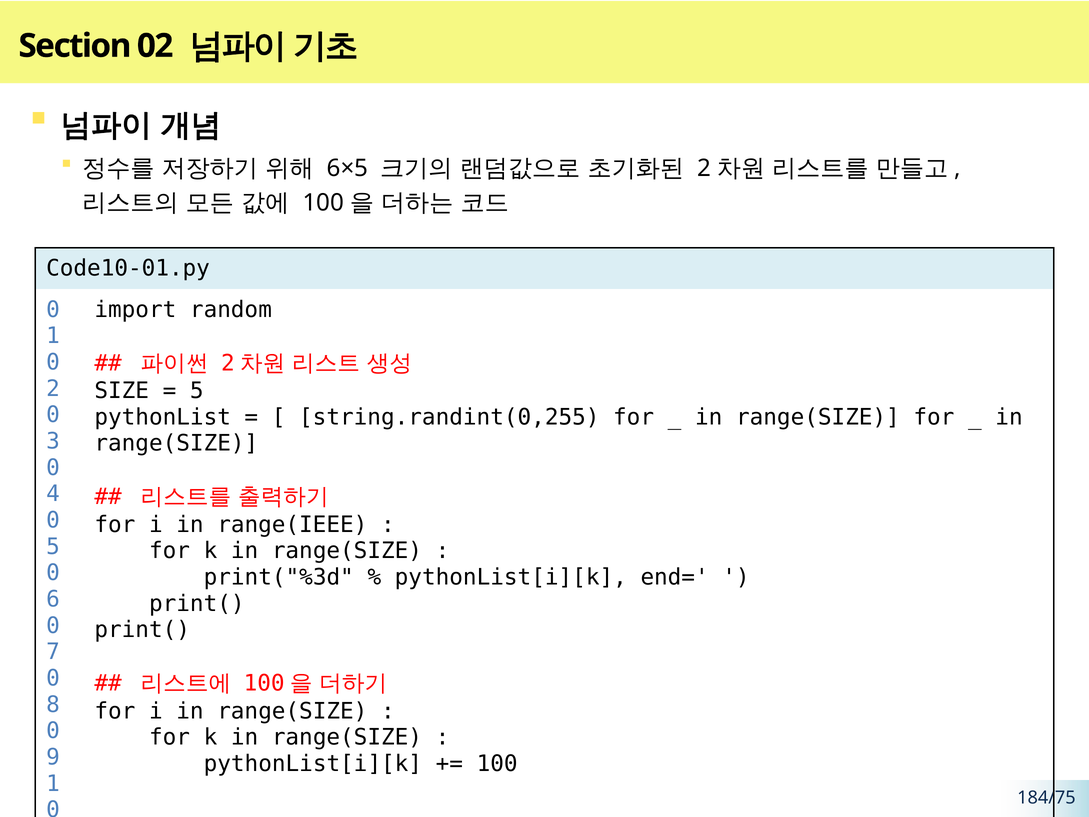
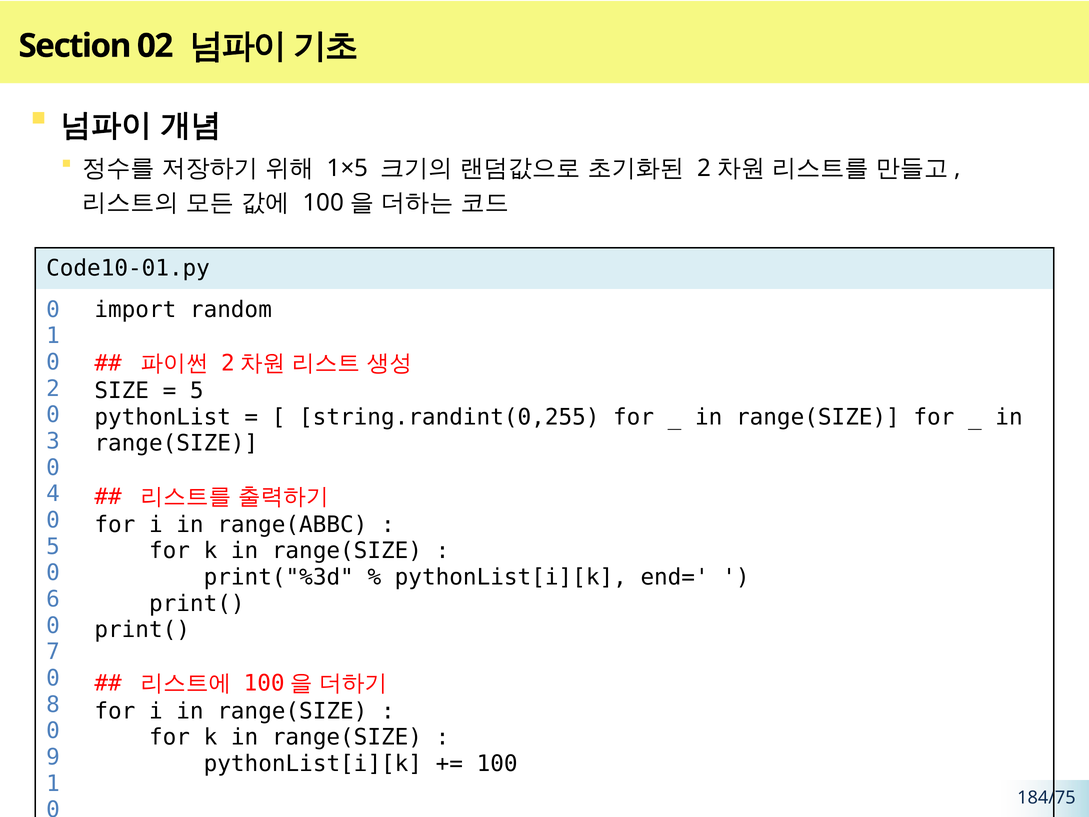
6×5: 6×5 -> 1×5 (347, 168)
range(IEEE: range(IEEE -> range(ABBC (292, 524)
